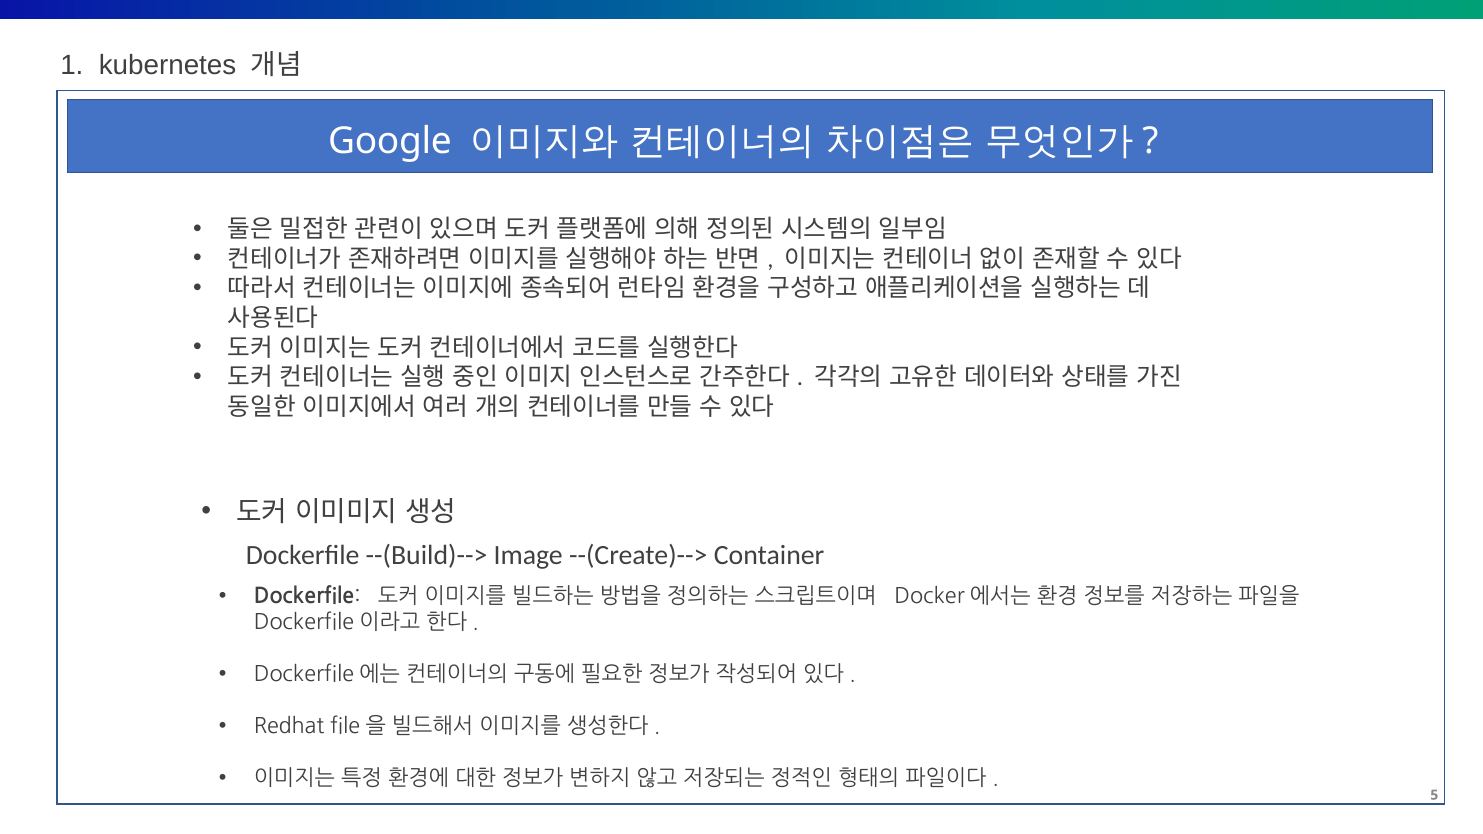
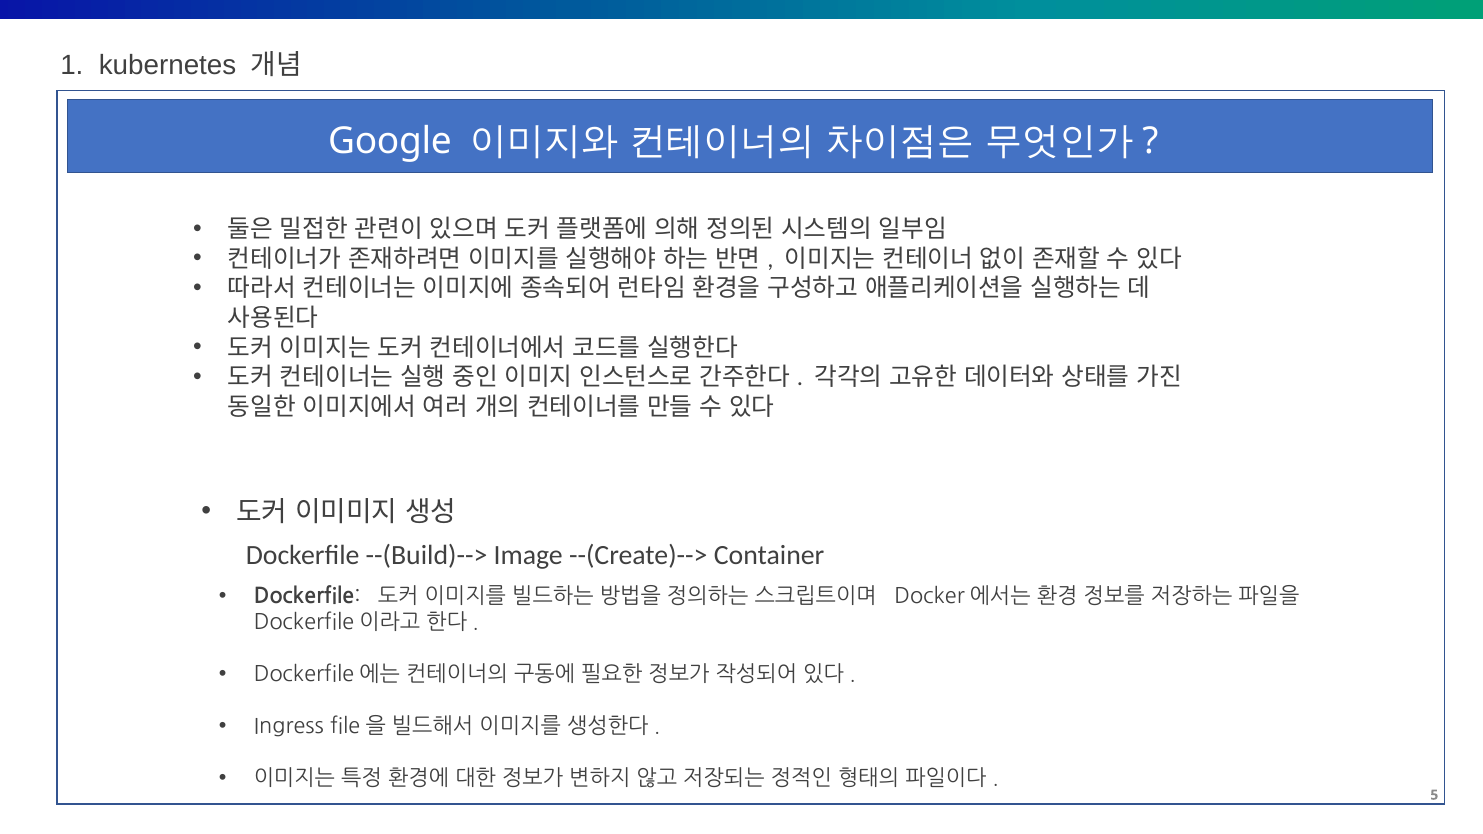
Redhat: Redhat -> Ingress (289, 727)
